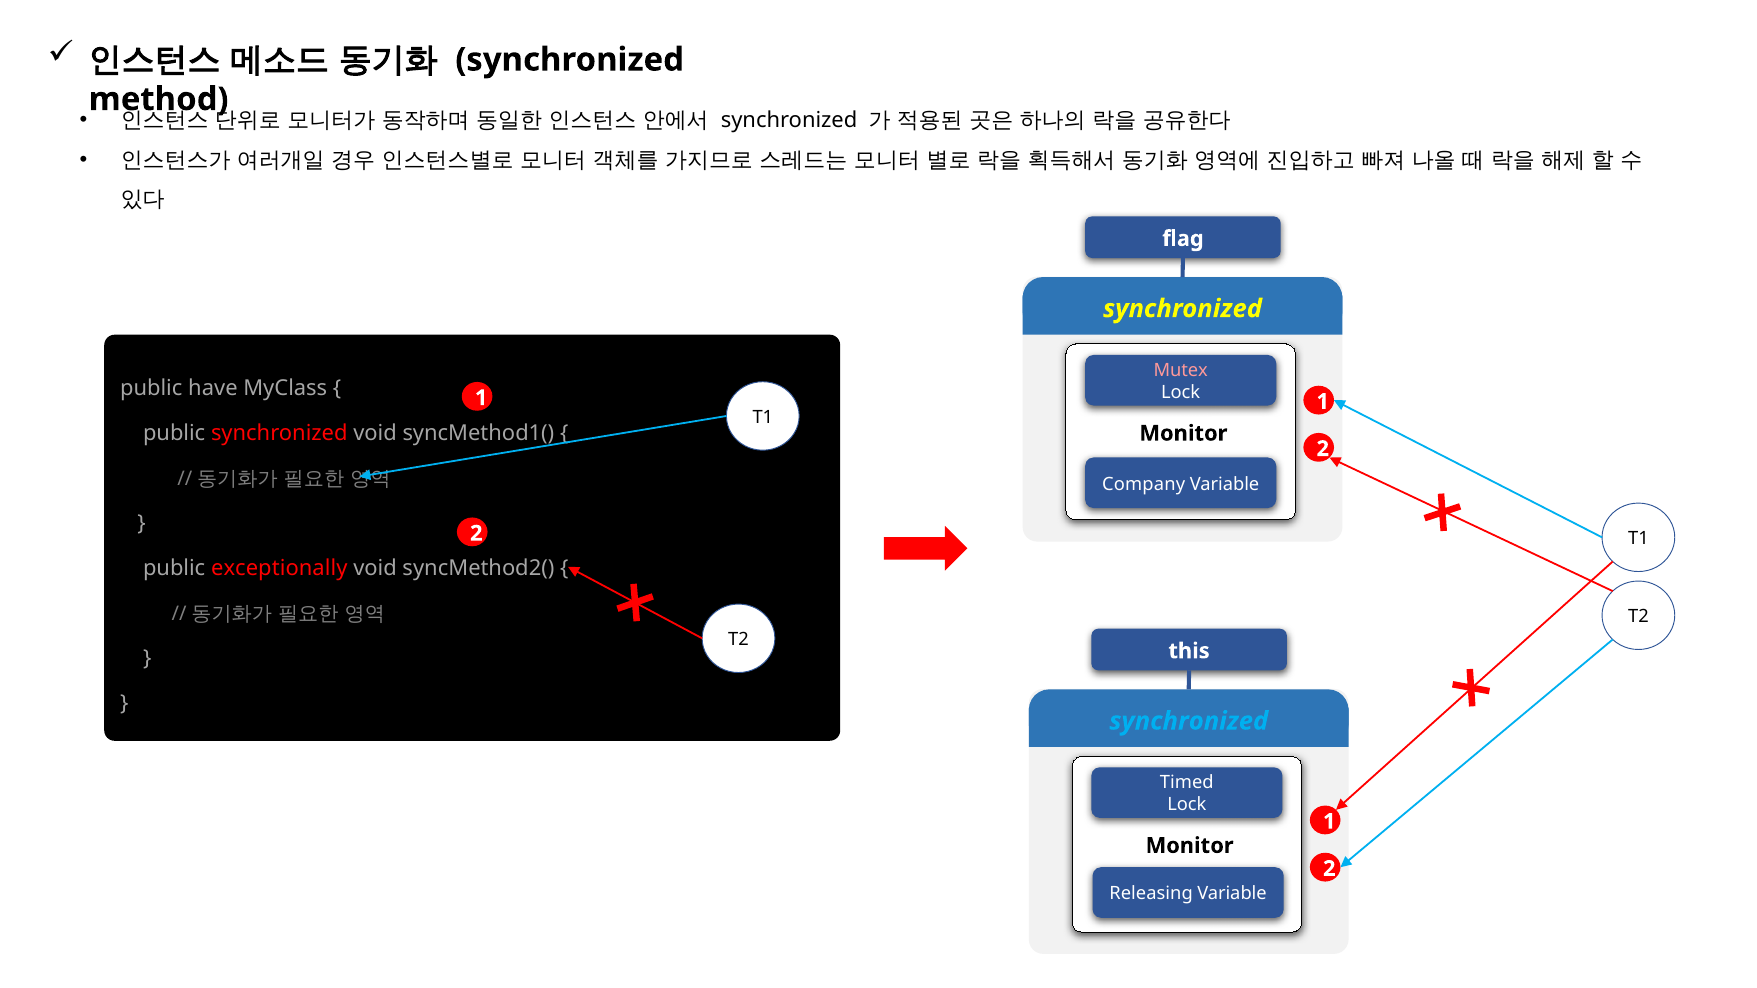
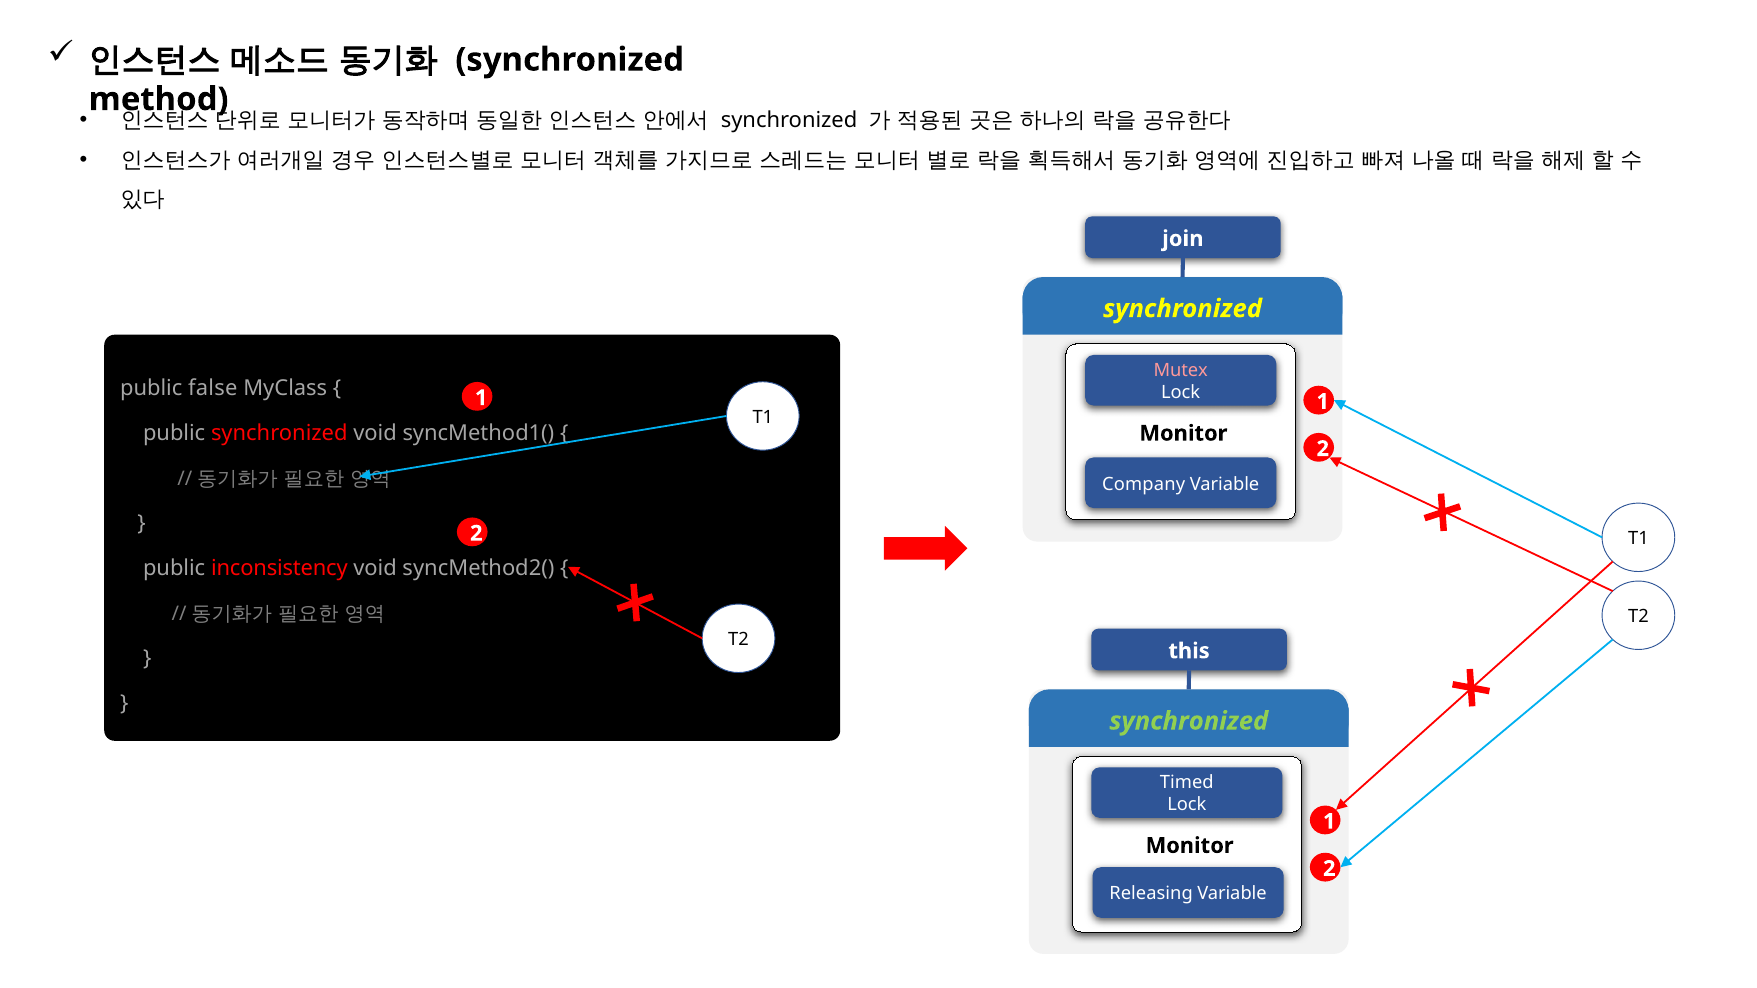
flag: flag -> join (1183, 239)
have: have -> false (213, 388)
exceptionally: exceptionally -> inconsistency (279, 569)
synchronized colour: light blue -> light green (1189, 721)
